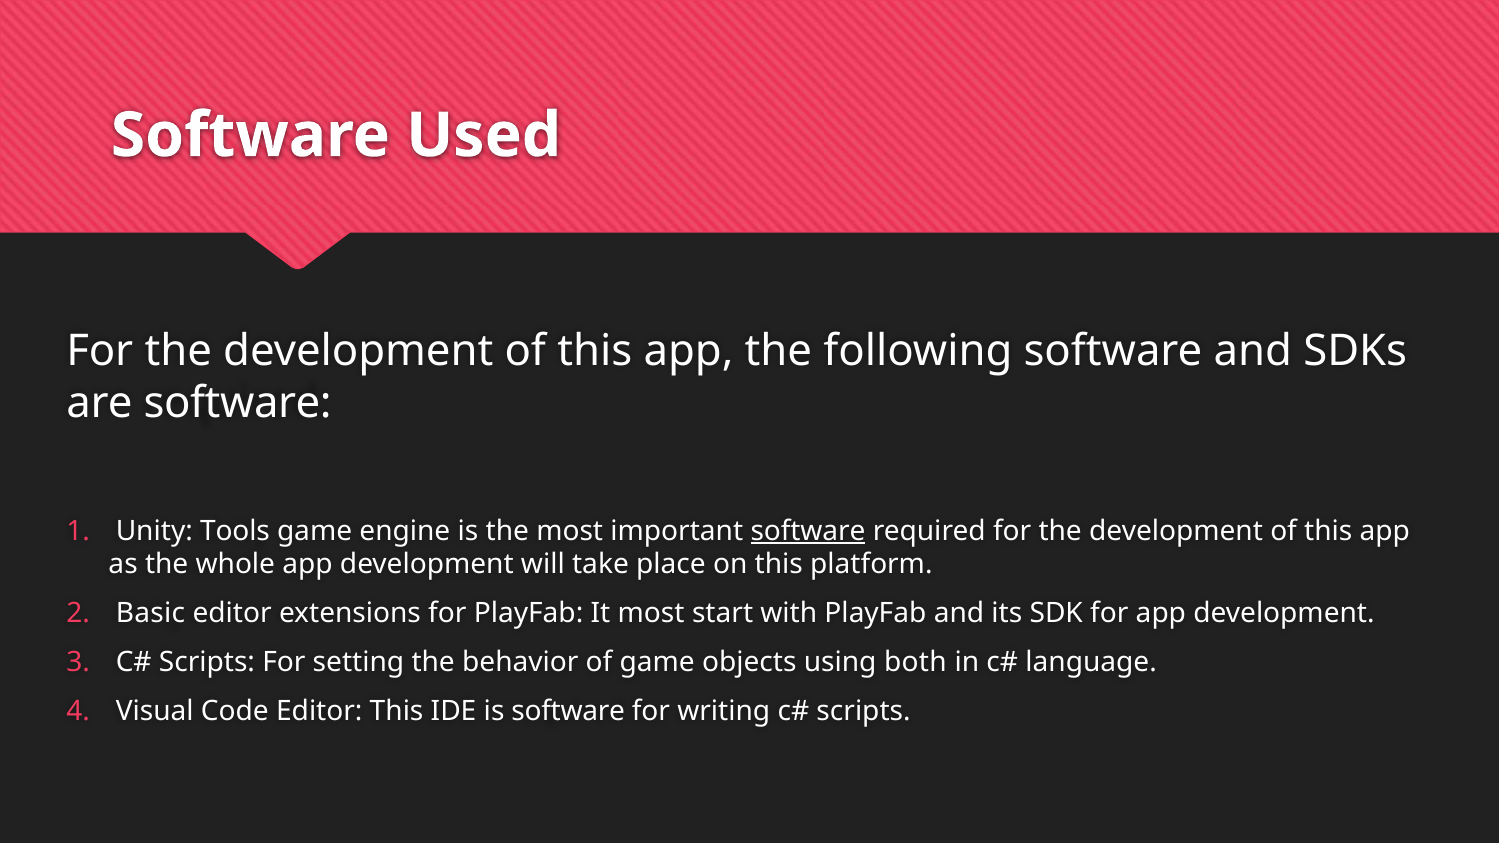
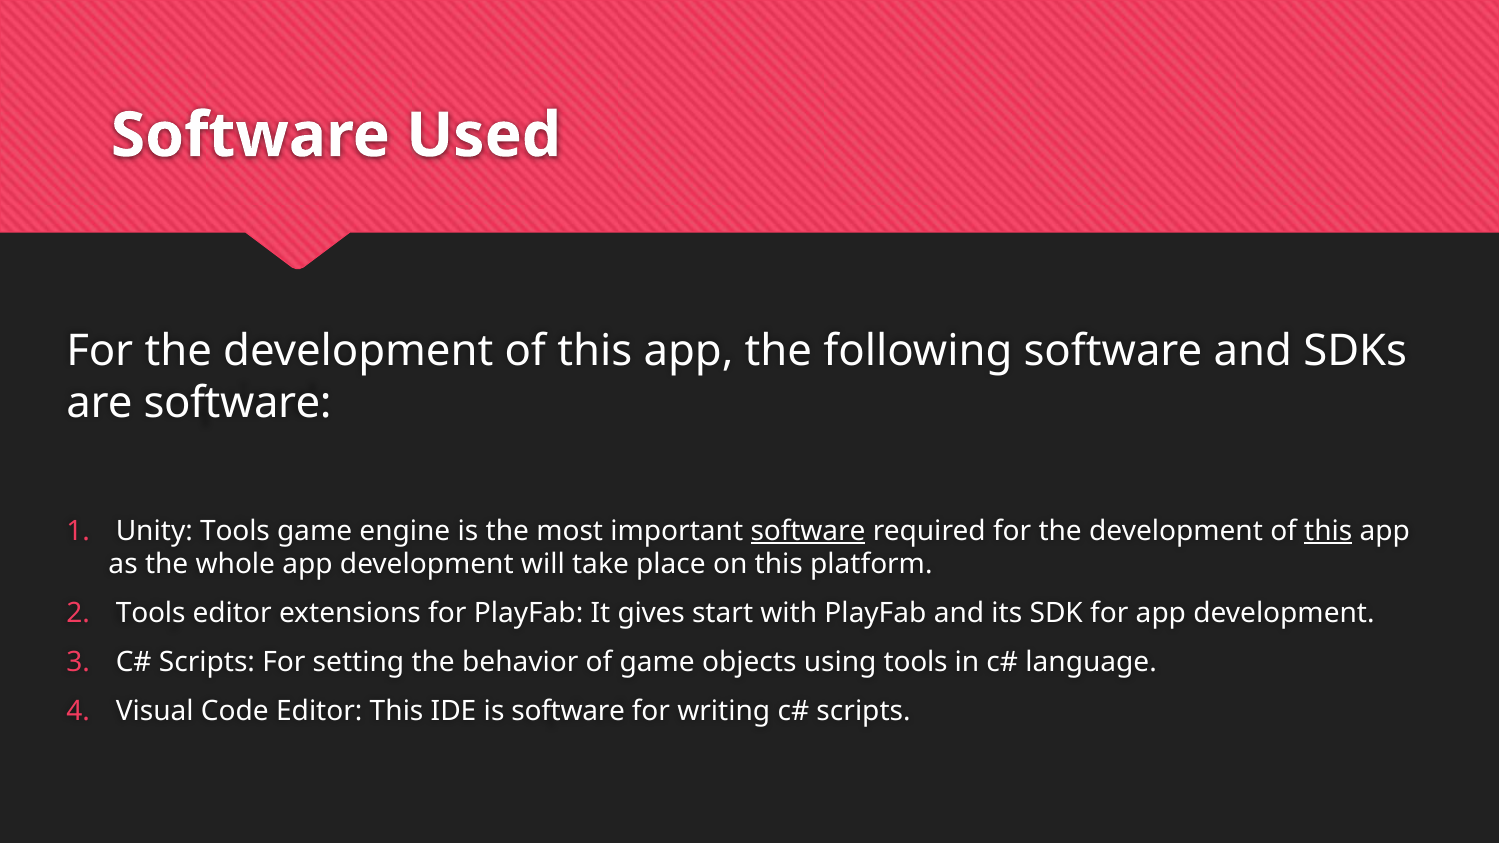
this underline: none -> present (1328, 531)
Basic: Basic -> Tools (151, 613)
It most: most -> gives (651, 613)
using both: both -> tools (916, 662)
